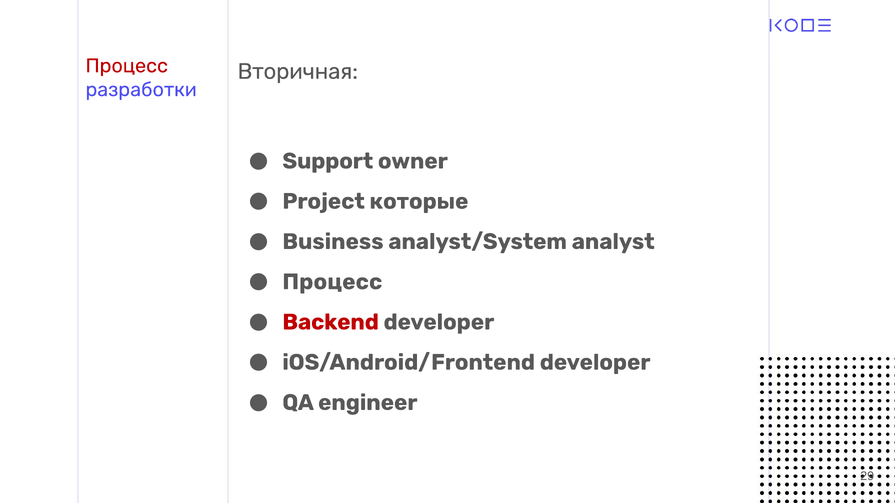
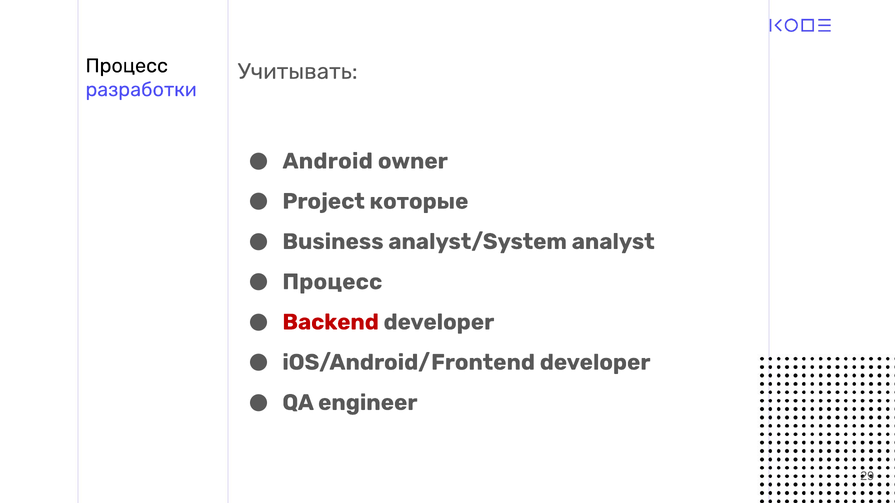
Процесс colour: red -> black (127, 66)
Вторичная: Вторичная -> Учитывать (298, 72)
Support: Support -> Android (328, 161)
